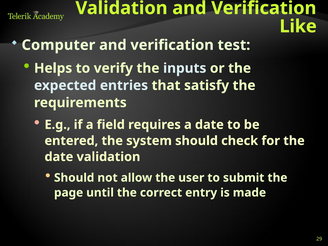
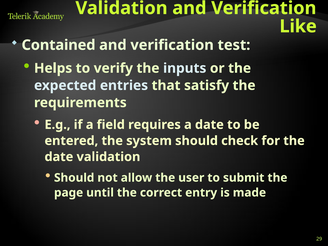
Computer: Computer -> Contained (59, 45)
